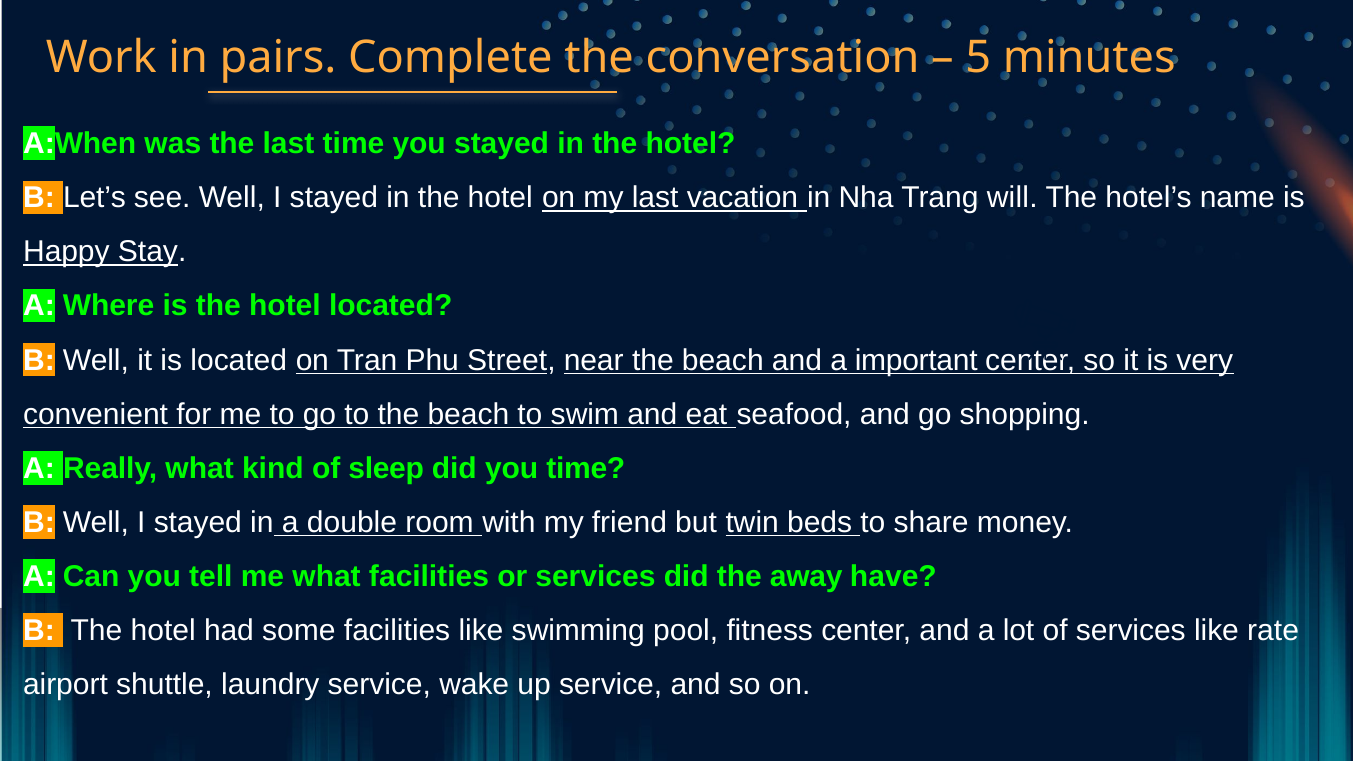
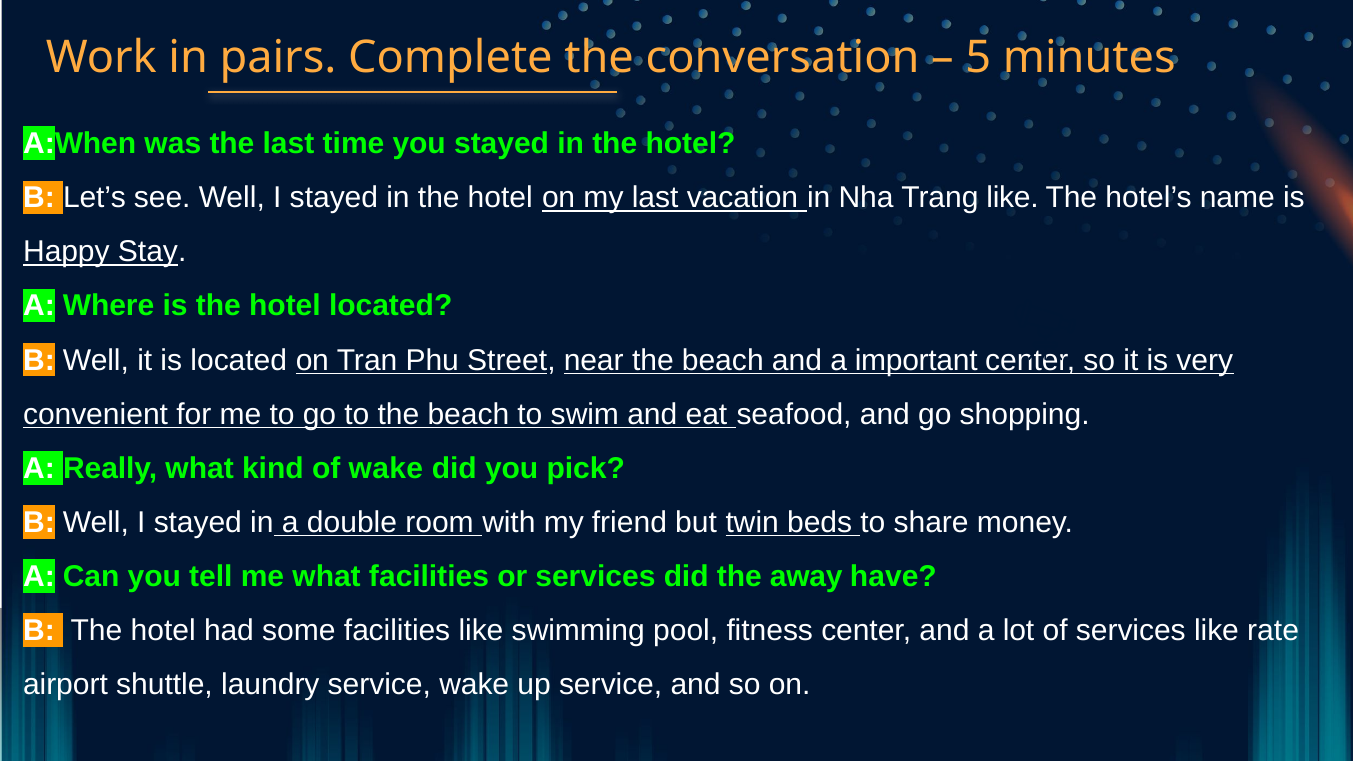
Trang will: will -> like (1012, 198)
of sleep: sleep -> wake (386, 468)
you time: time -> pick (586, 468)
